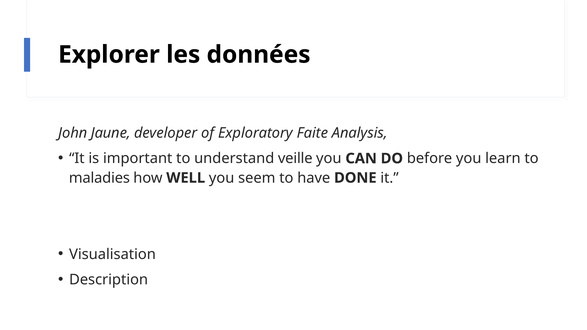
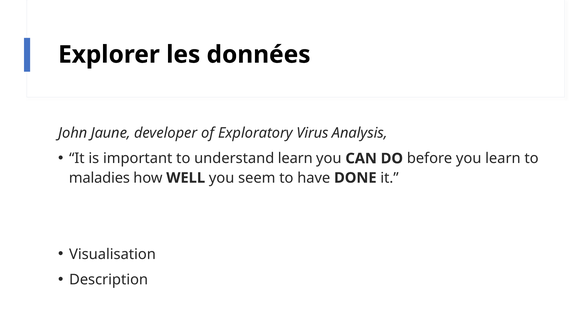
Faite: Faite -> Virus (312, 133)
understand veille: veille -> learn (295, 159)
